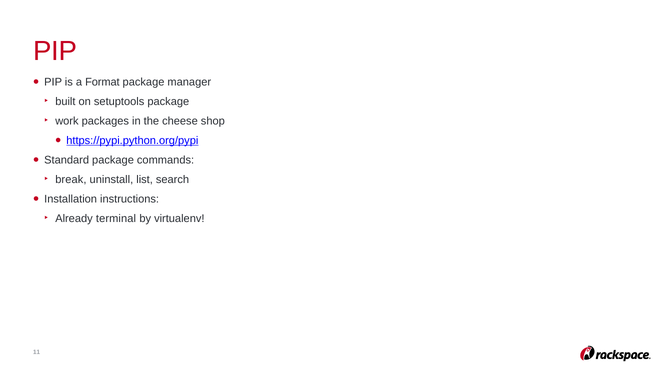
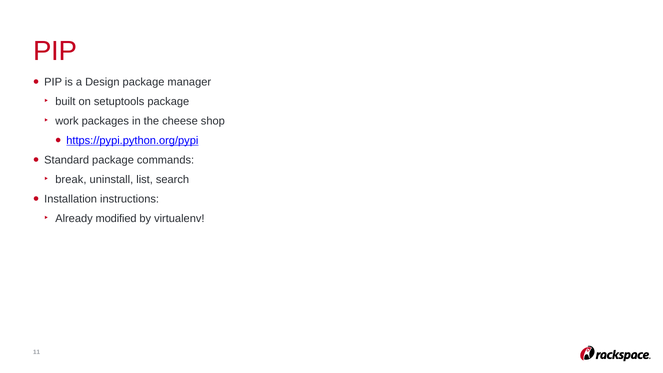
Format: Format -> Design (102, 82)
terminal: terminal -> modified (116, 219)
